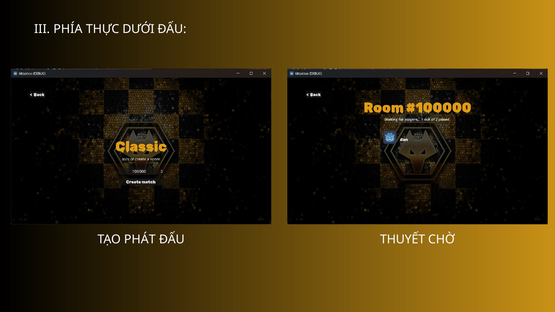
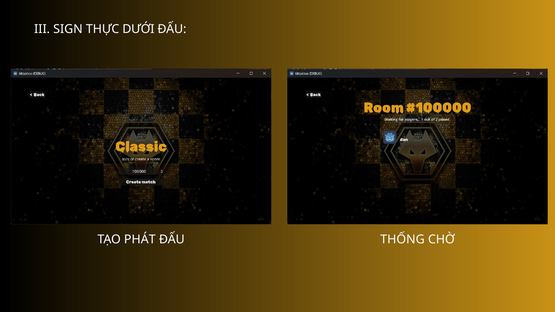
PHÍA: PHÍA -> SIGN (68, 29)
THUYẾT: THUYẾT -> THỐNG (402, 239)
